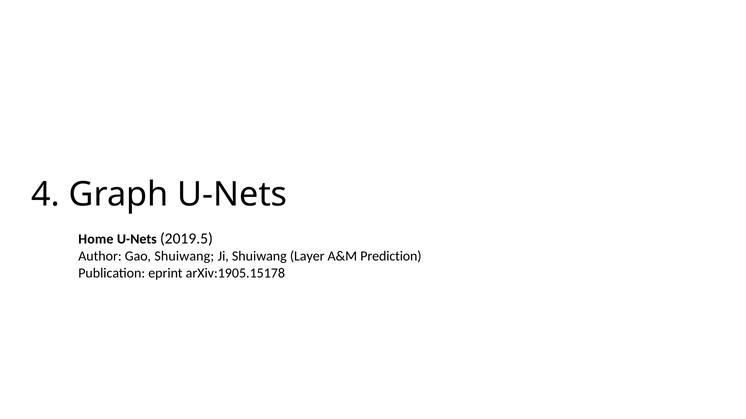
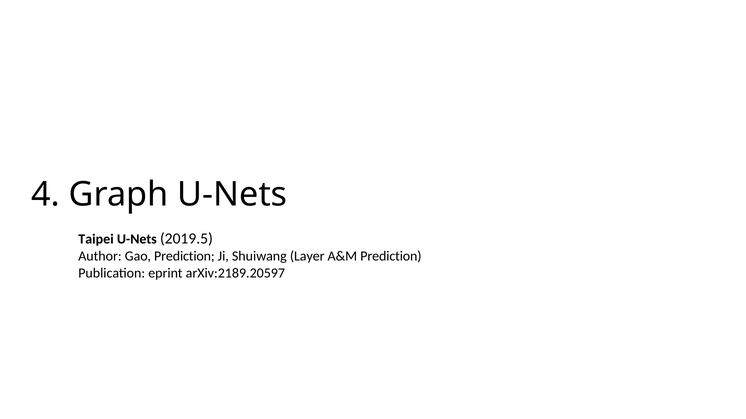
Home: Home -> Taipei (96, 240)
Gao Shuiwang: Shuiwang -> Prediction (184, 257)
arXiv:1905.15178: arXiv:1905.15178 -> arXiv:2189.20597 (235, 273)
